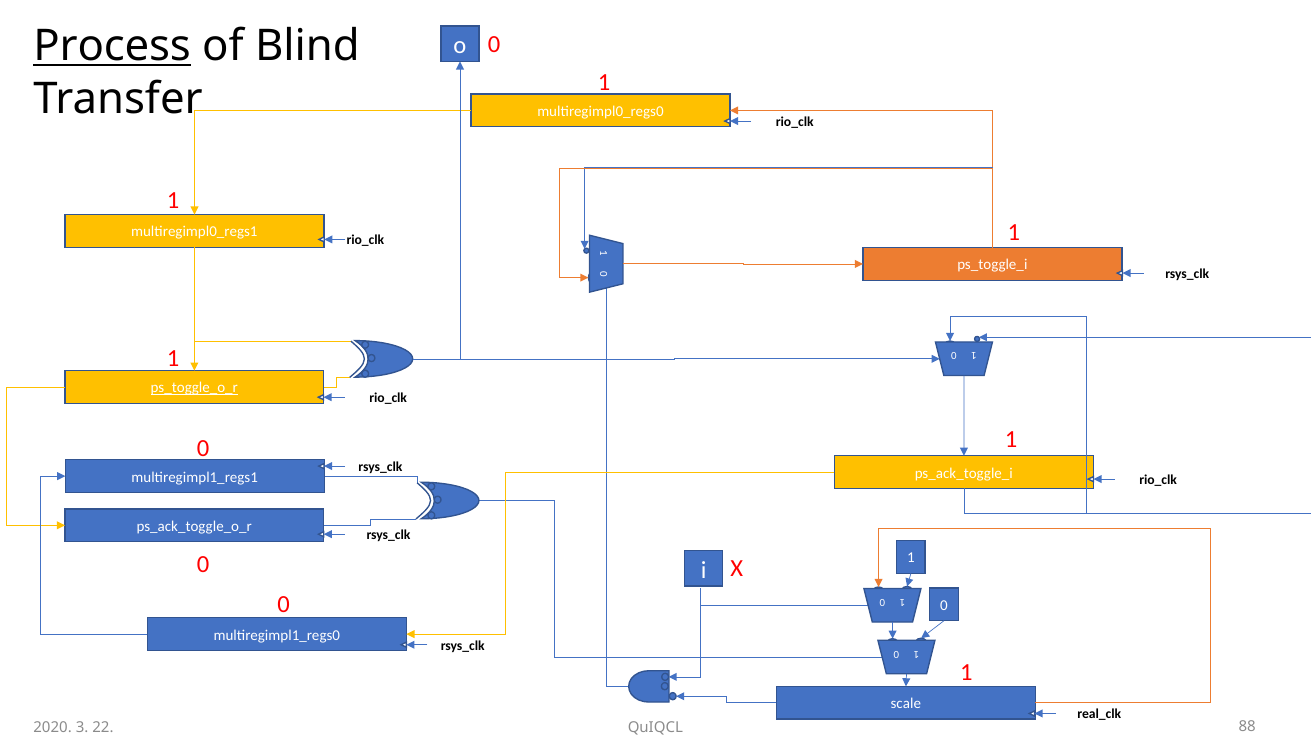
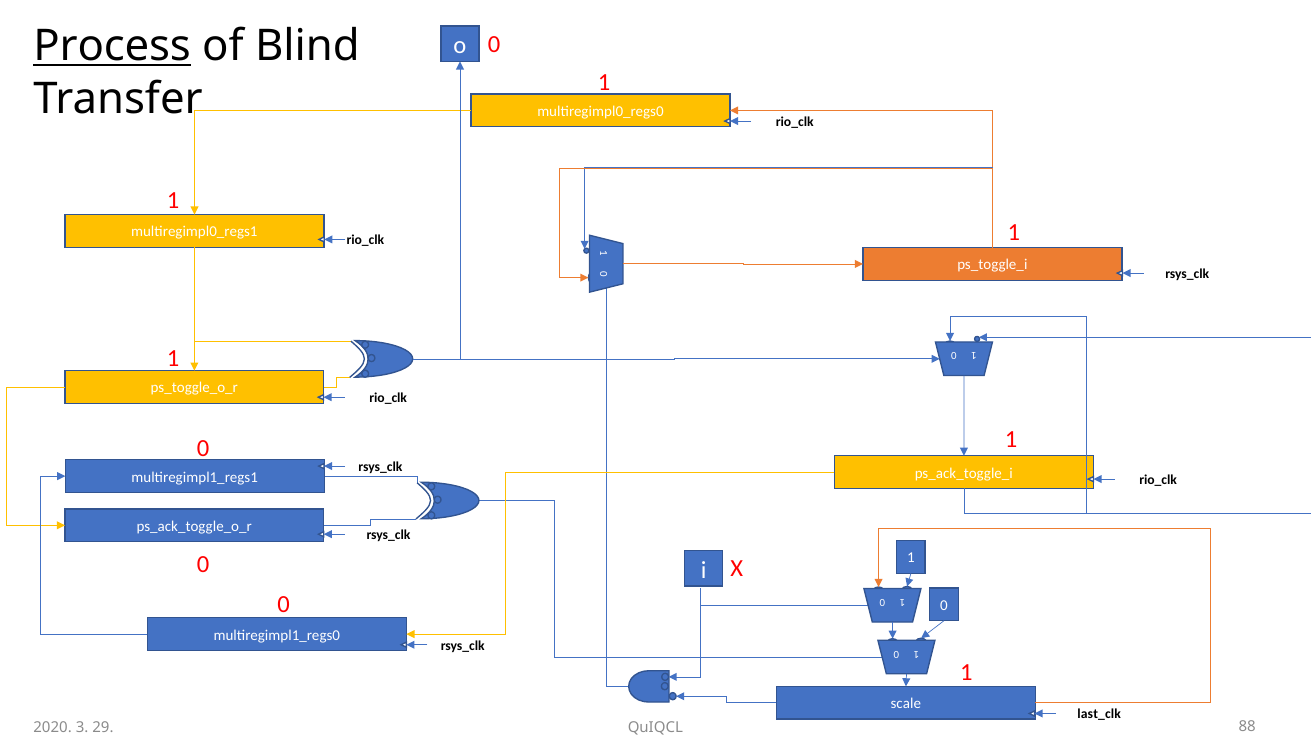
ps_toggle_o_r underline: present -> none (194, 388)
real_clk: real_clk -> last_clk (1099, 715)
22: 22 -> 29 (103, 728)
